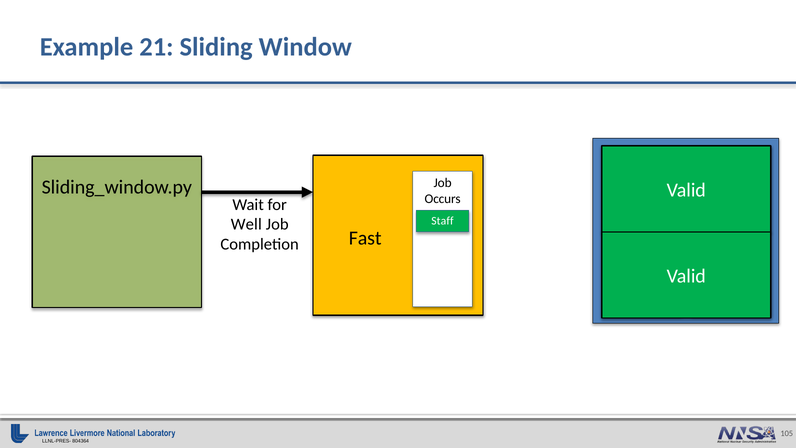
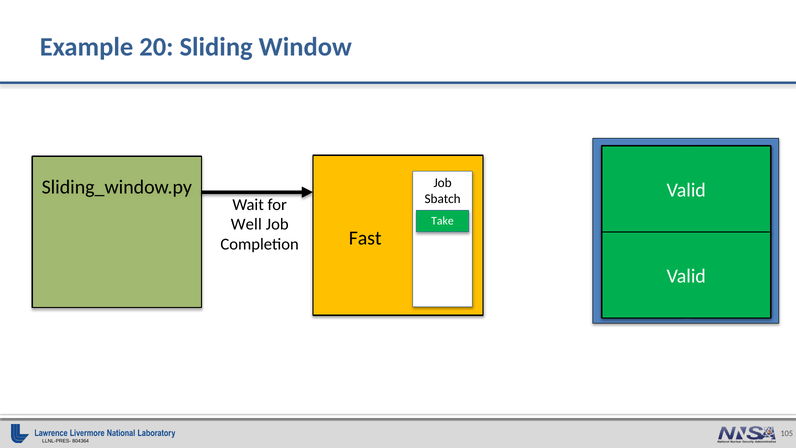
21: 21 -> 20 (156, 47)
Occurs: Occurs -> Sbatch (443, 199)
Staff: Staff -> Take (442, 221)
